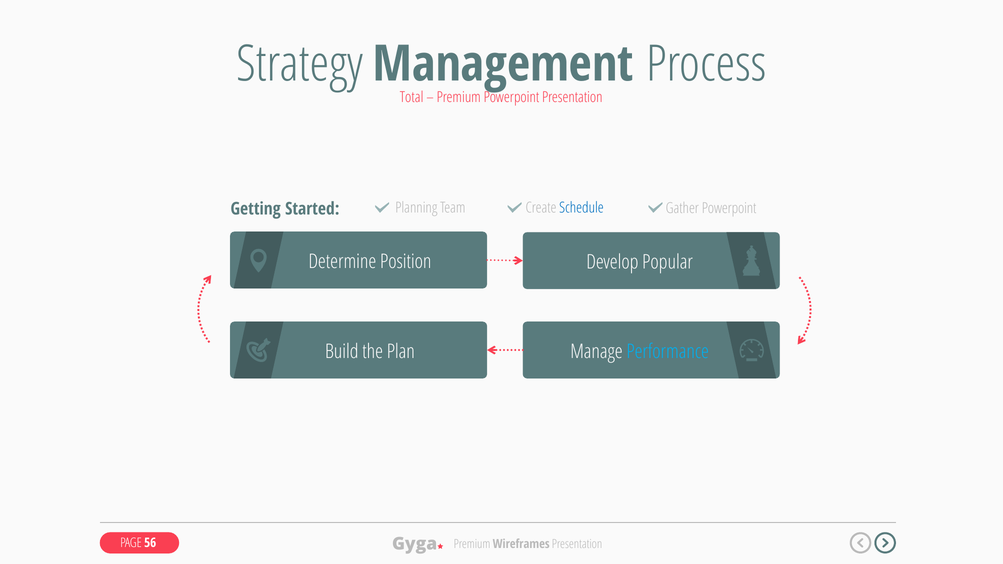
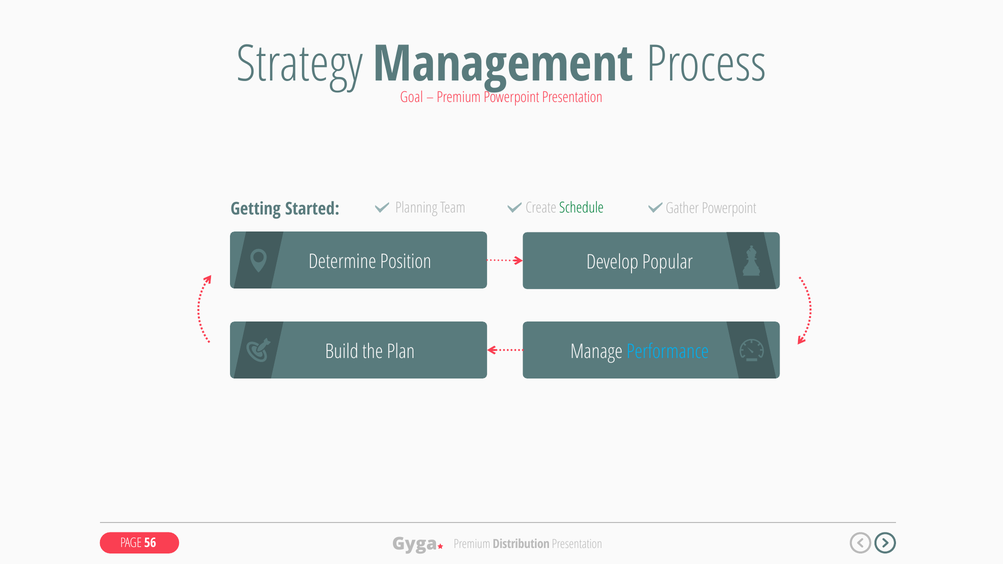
Total: Total -> Goal (412, 97)
Schedule colour: blue -> green (581, 208)
Wireframes: Wireframes -> Distribution (521, 544)
